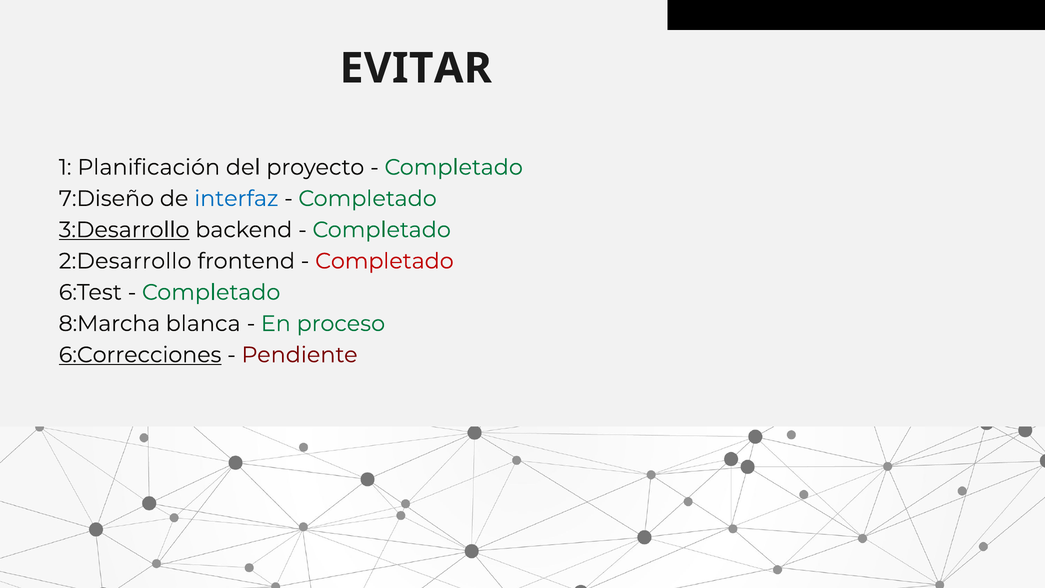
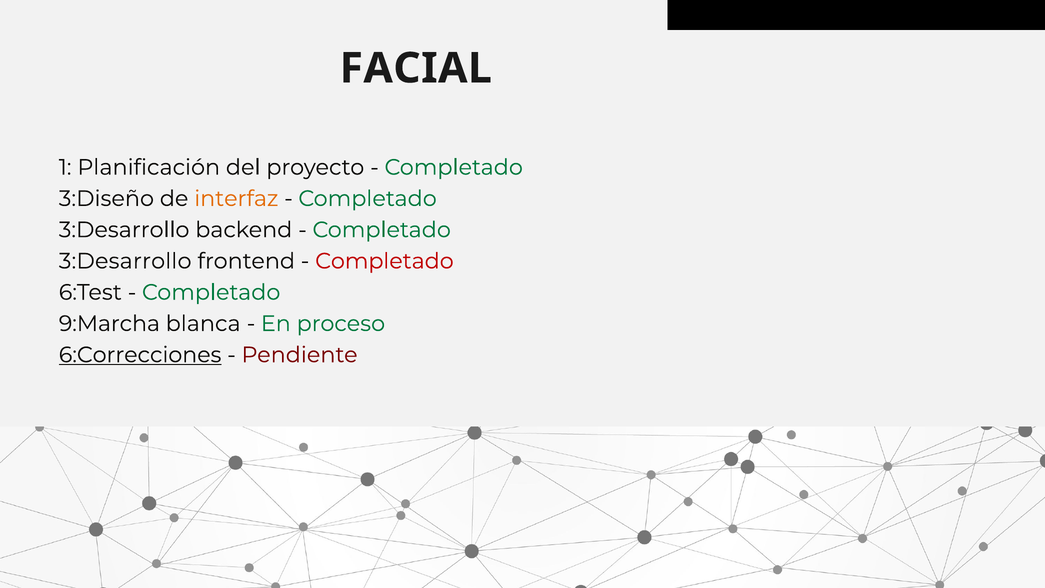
EVITAR: EVITAR -> FACIAL (416, 68)
7:Diseño: 7:Diseño -> 3:Diseño (106, 199)
interfaz colour: blue -> orange (236, 199)
3:Desarrollo underline: present -> none (124, 230)
2:Desarrollo: 2:Desarrollo -> 3:Desarrollo (125, 261)
8:Marcha: 8:Marcha -> 9:Marcha (109, 324)
